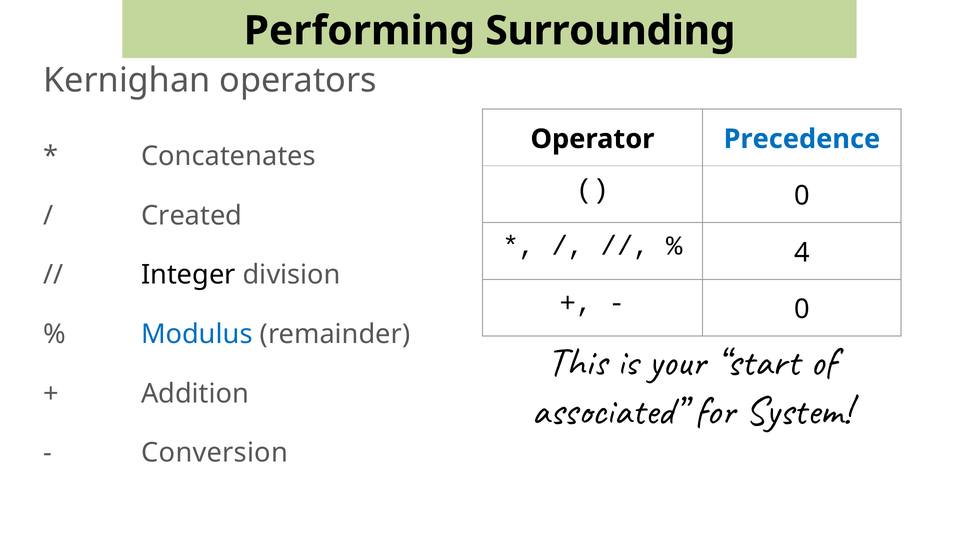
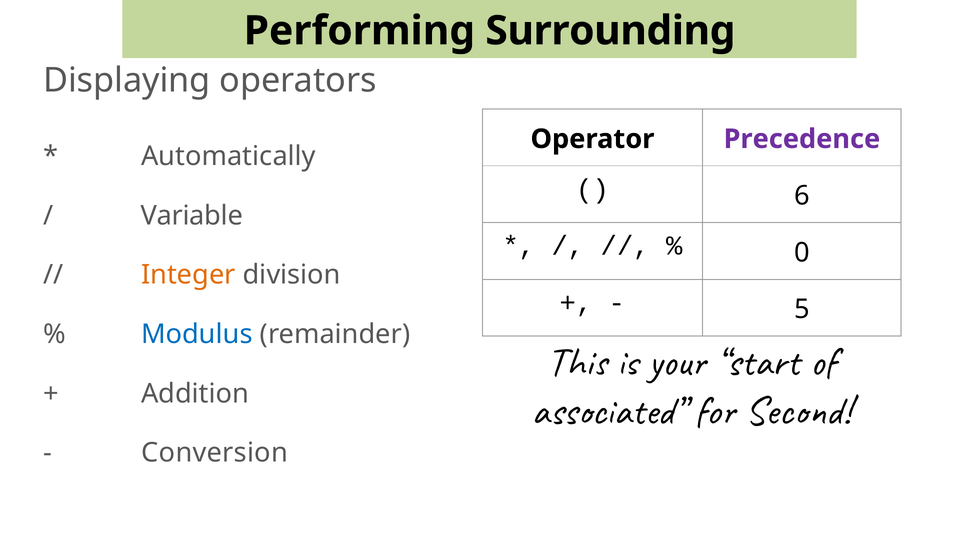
Kernighan: Kernighan -> Displaying (127, 80)
Precedence colour: blue -> purple (802, 139)
Concatenates: Concatenates -> Automatically (228, 156)
0: 0 -> 6 (802, 196)
Created: Created -> Variable (192, 216)
4: 4 -> 0 (802, 252)
Integer colour: black -> orange (188, 275)
0: 0 -> 5 (802, 309)
System: System -> Second (798, 411)
